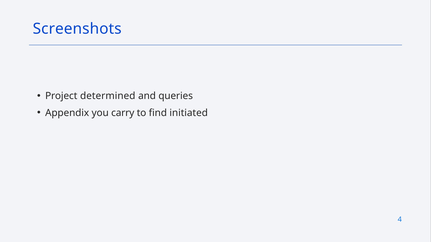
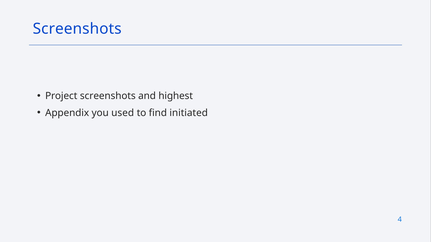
Project determined: determined -> screenshots (108, 96)
queries: queries -> highest (176, 96)
carry: carry -> used (123, 113)
